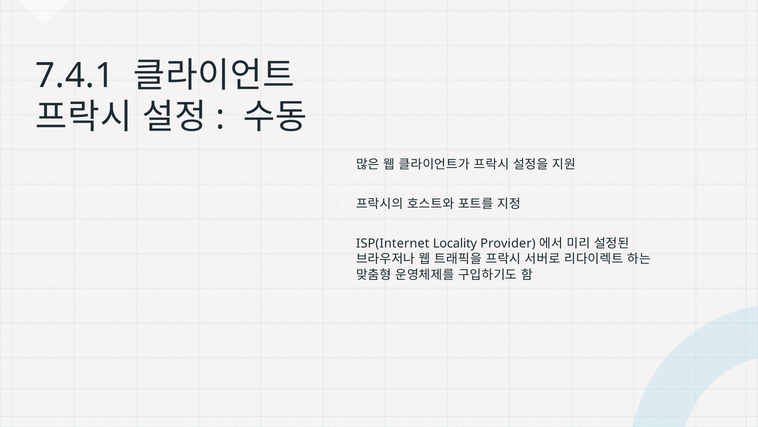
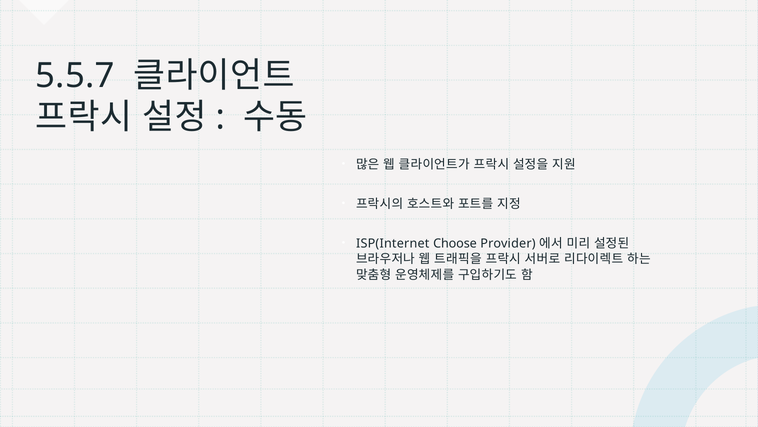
7.4.1: 7.4.1 -> 5.5.7 (75, 75)
Locality: Locality -> Choose (455, 243)
